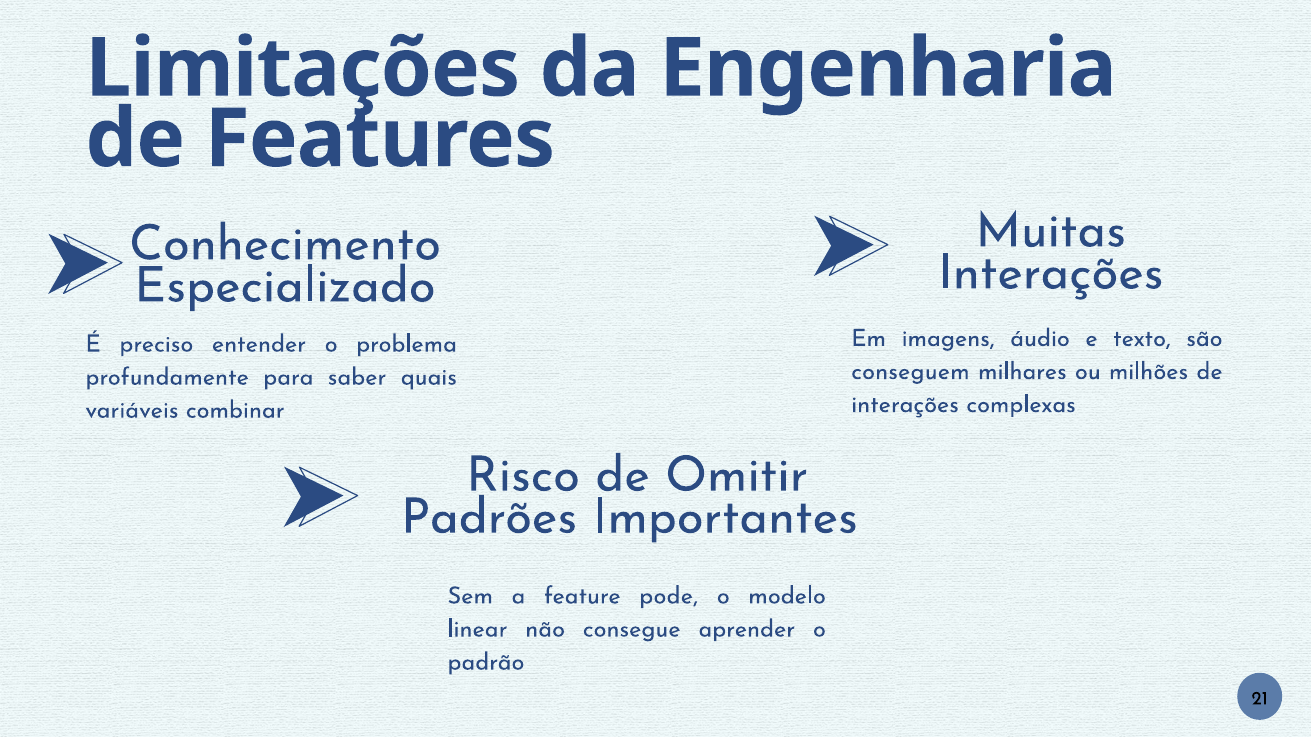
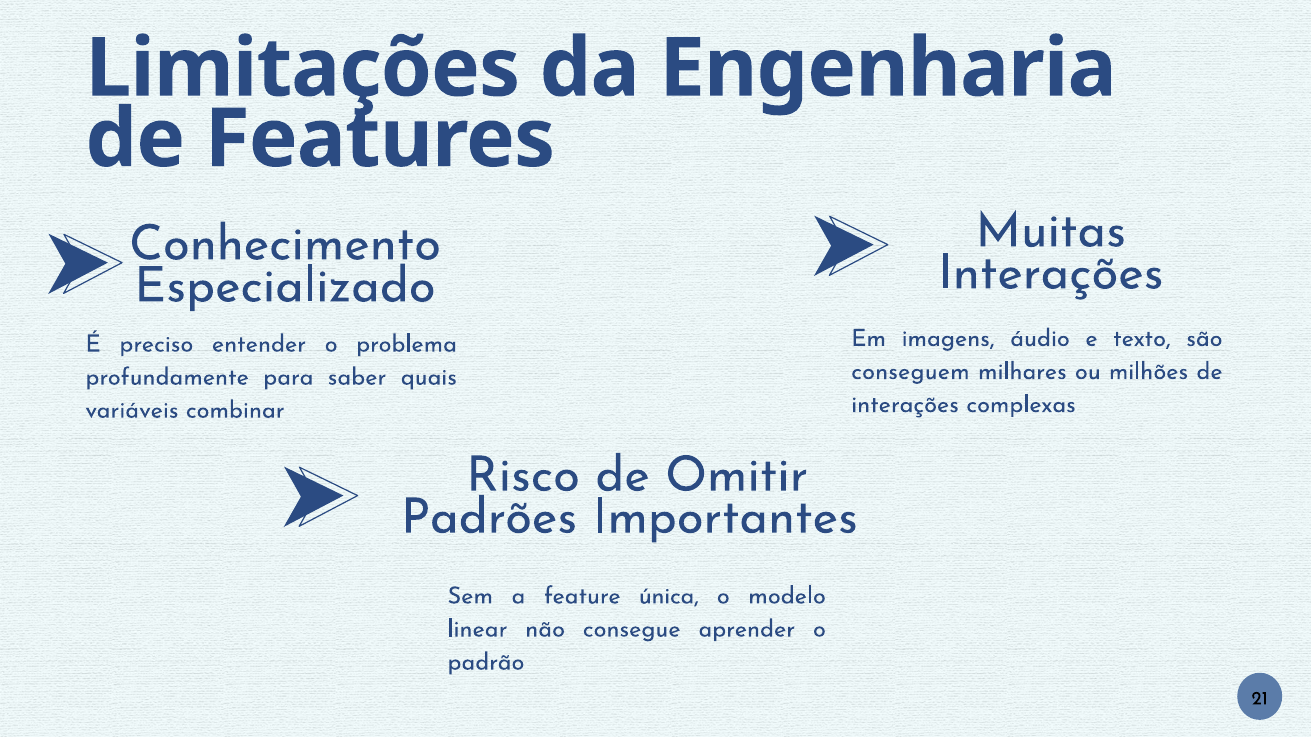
pode: pode -> única (669, 596)
